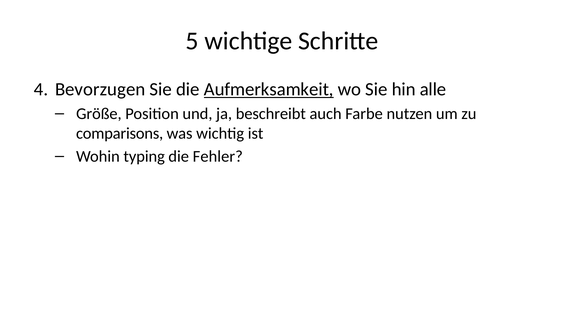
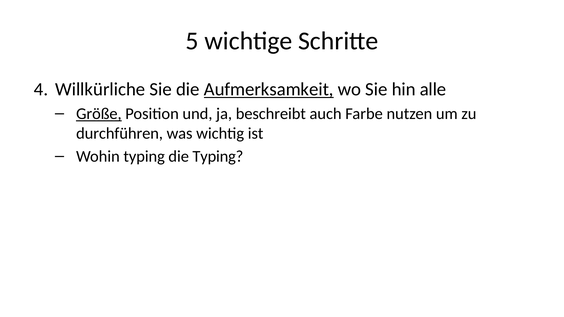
Bevorzugen: Bevorzugen -> Willkürliche (100, 89)
Größe underline: none -> present (99, 114)
comparisons: comparisons -> durchführen (120, 133)
die Fehler: Fehler -> Typing (218, 156)
